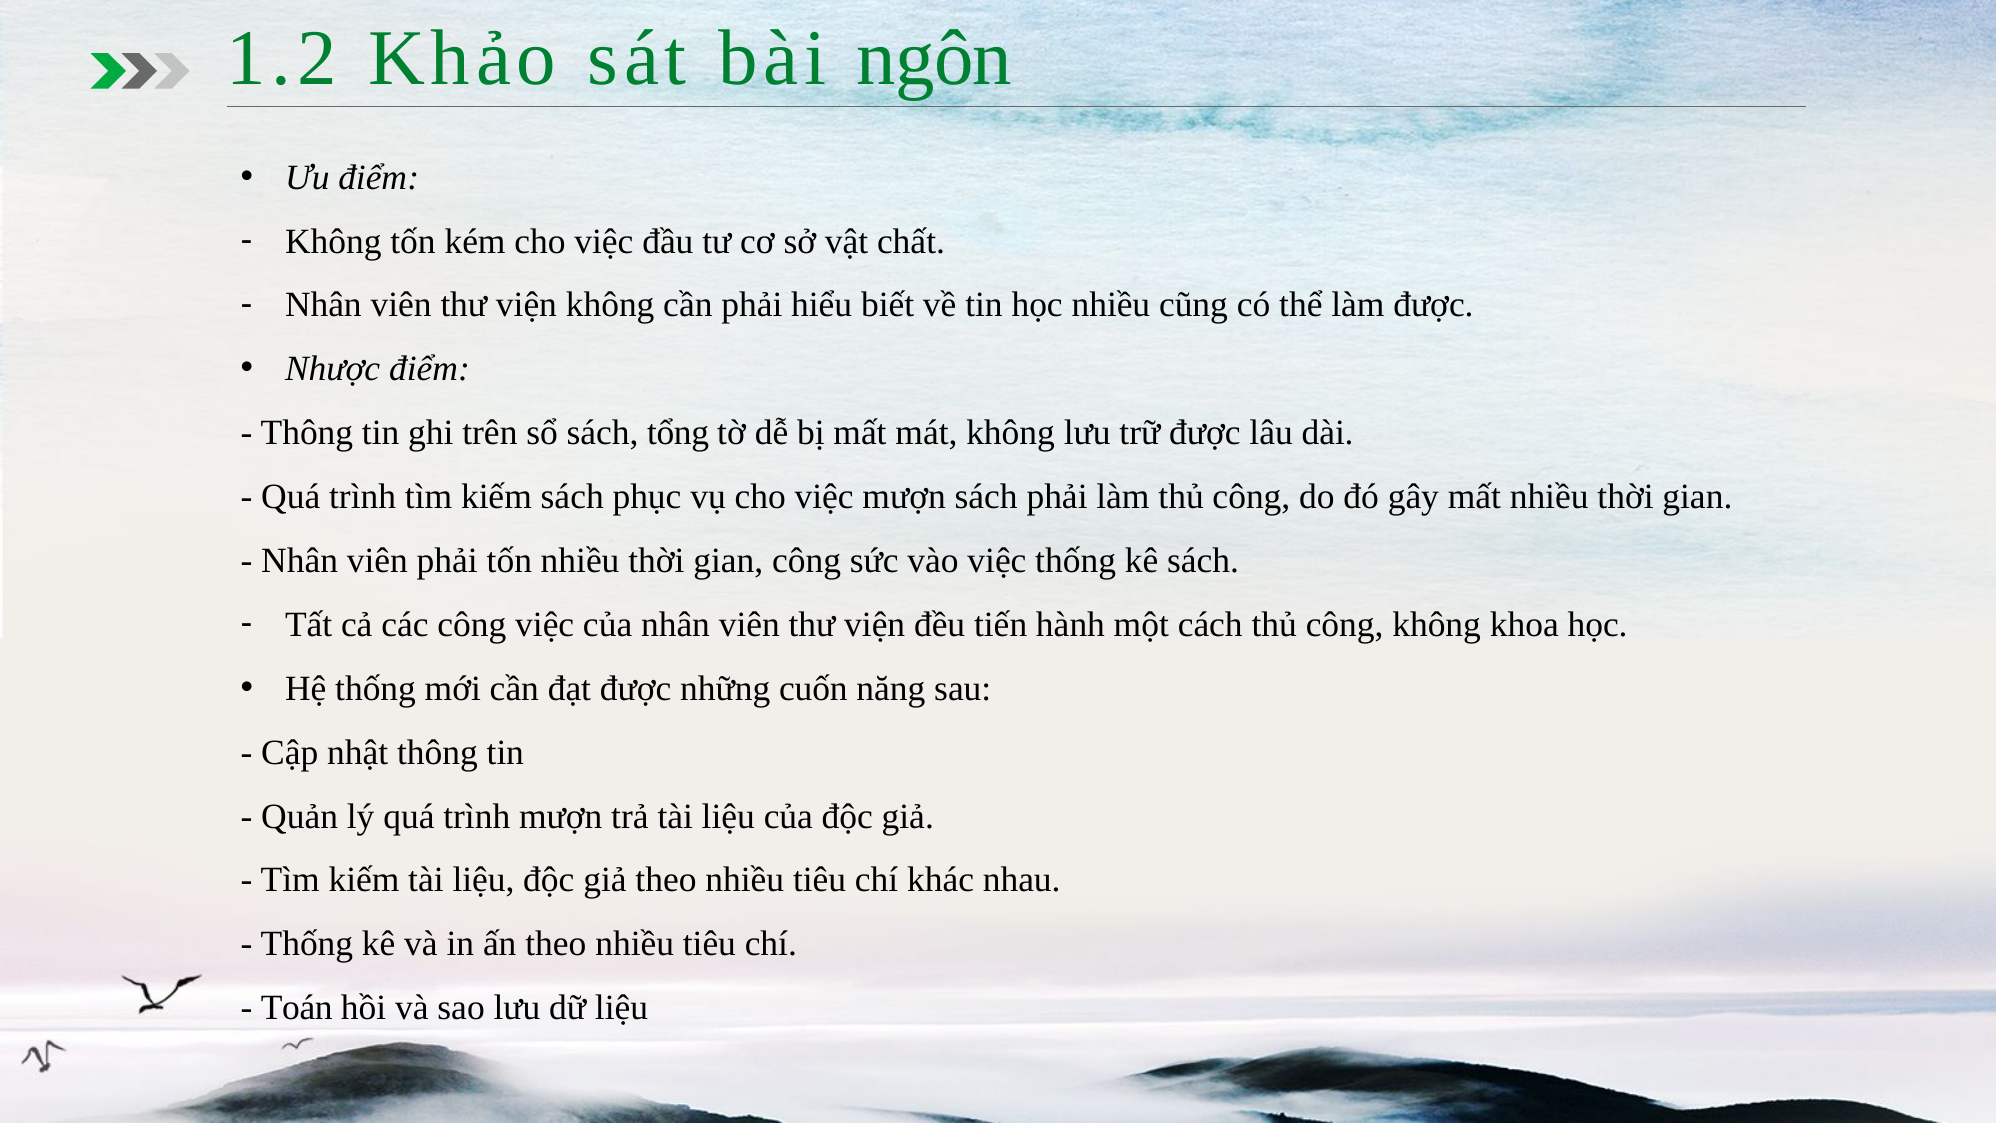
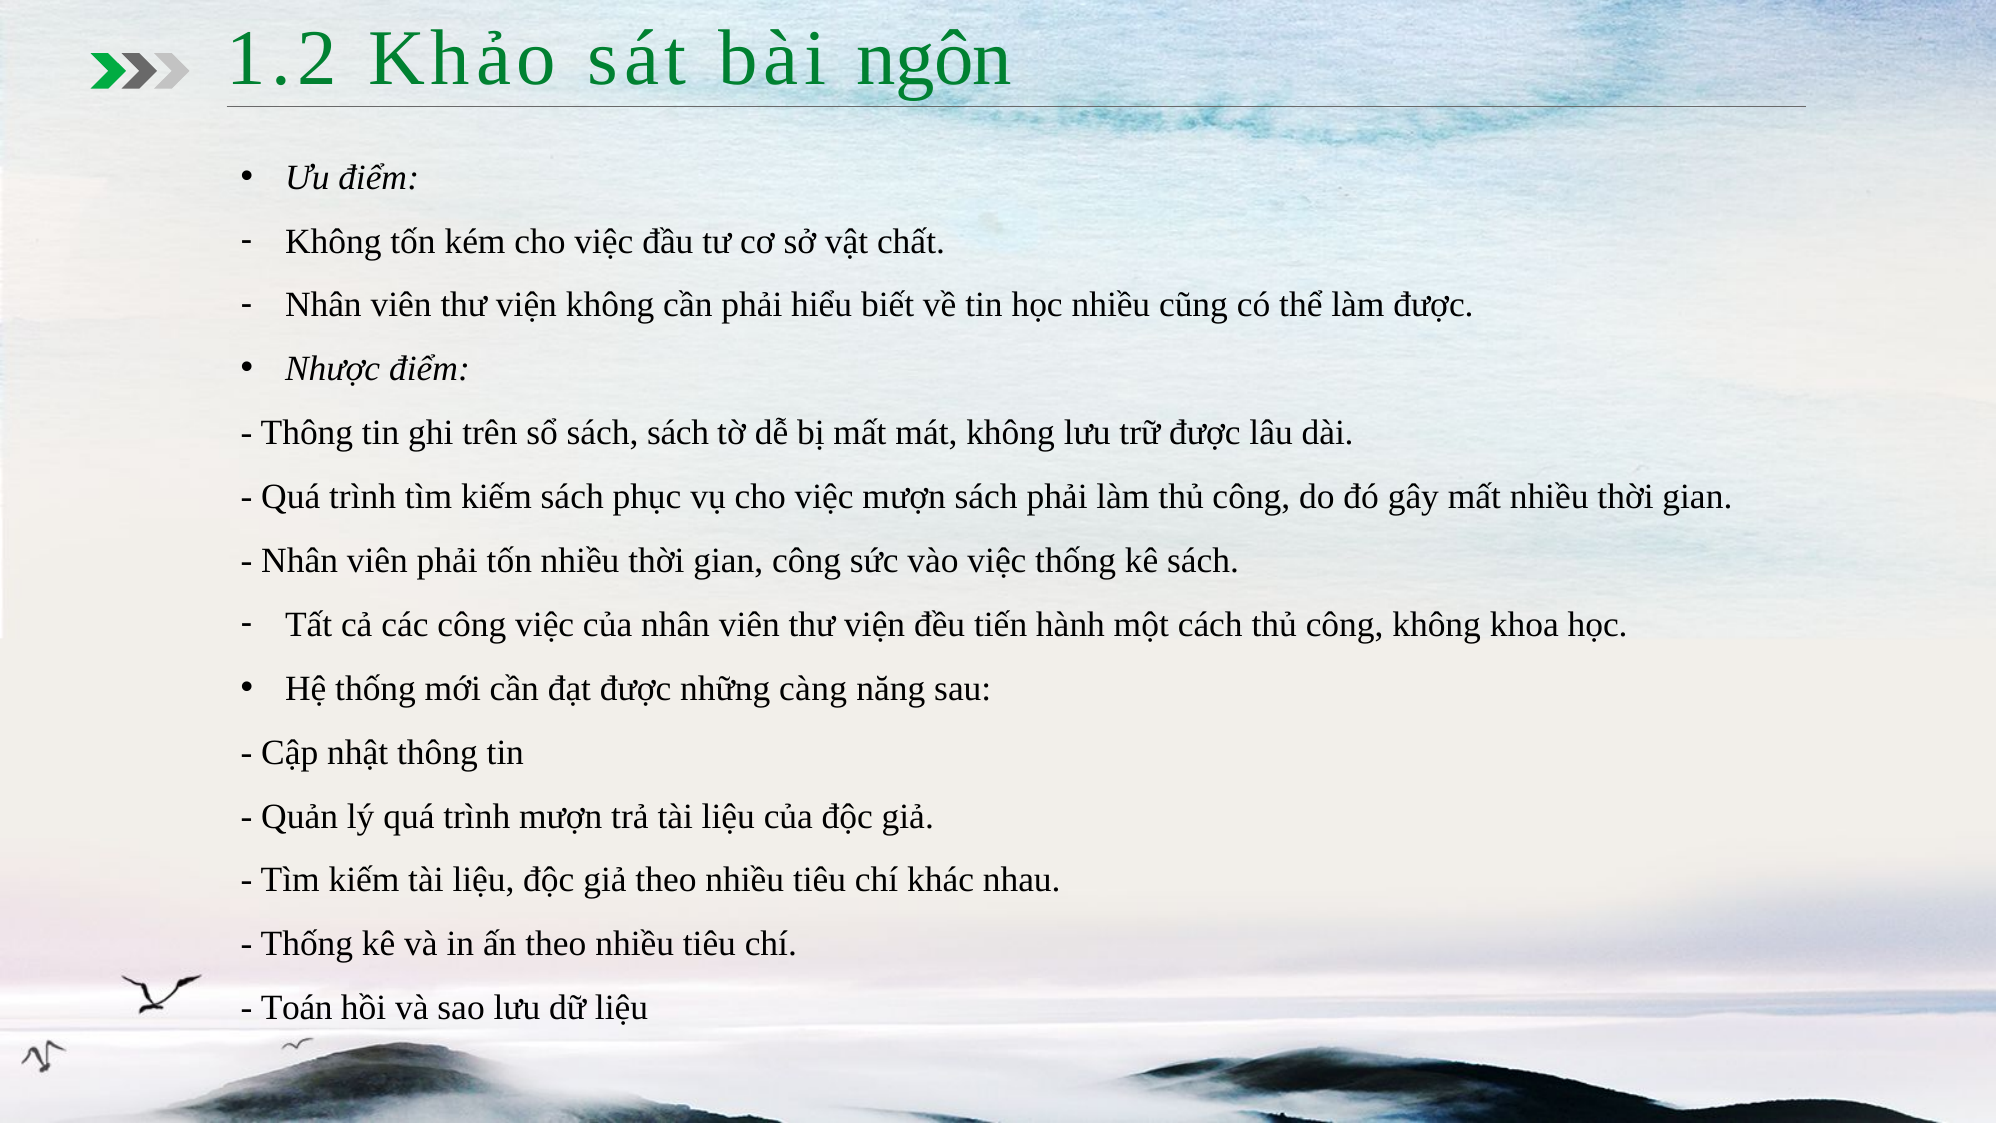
sách tổng: tổng -> sách (678, 433)
cuốn: cuốn -> càng (813, 688)
